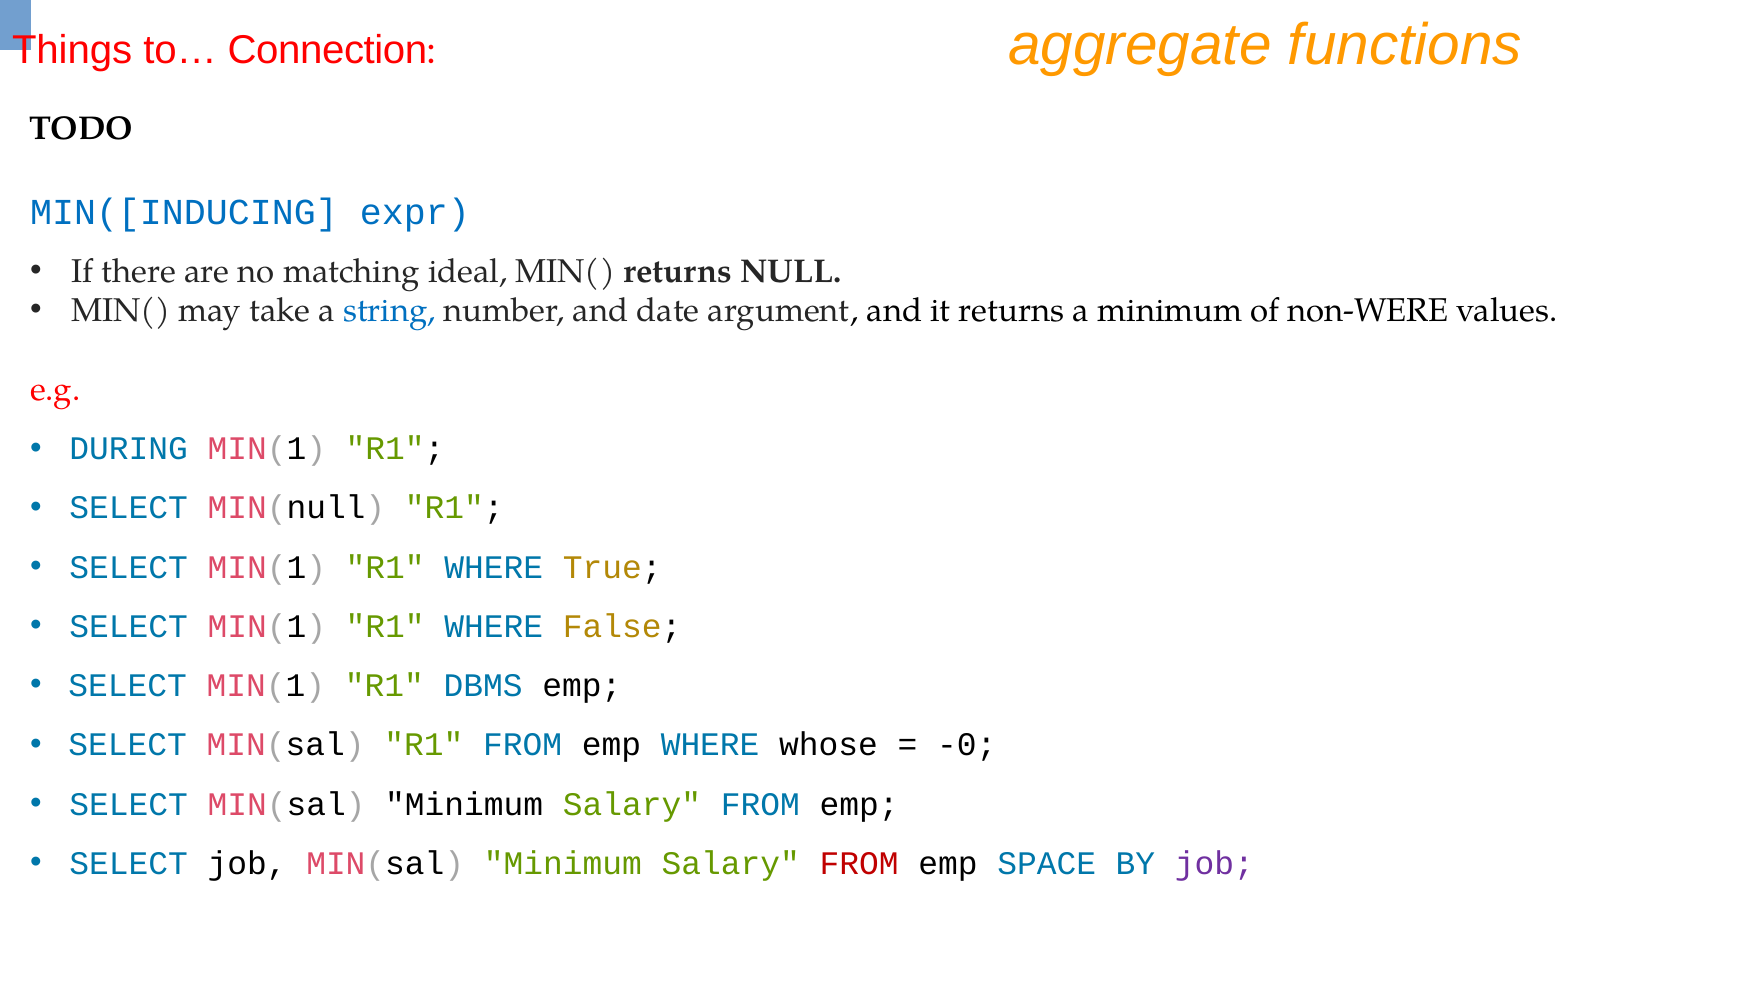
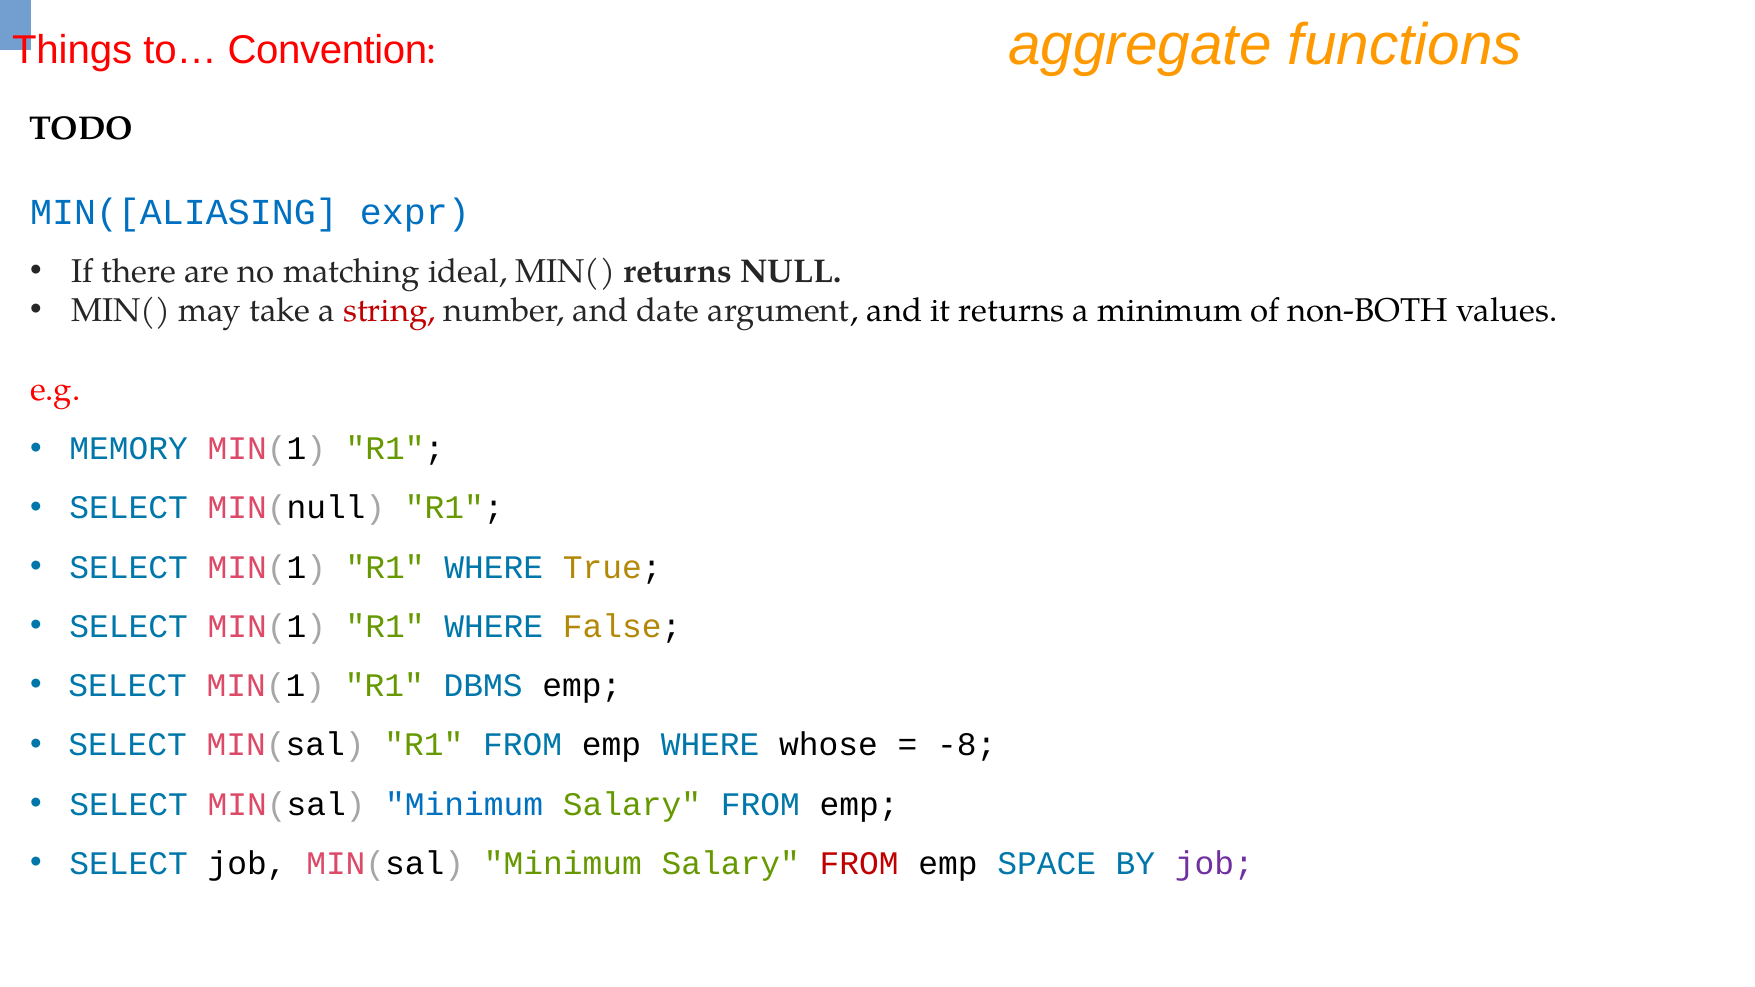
Connection: Connection -> Convention (327, 50)
MIN([INDUCING: MIN([INDUCING -> MIN([ALIASING (184, 212)
string colour: blue -> red (389, 311)
non-WERE: non-WERE -> non-BOTH (1368, 311)
DURING: DURING -> MEMORY (129, 449)
-0: -0 -> -8 (967, 745)
Minimum colour: black -> blue (464, 804)
